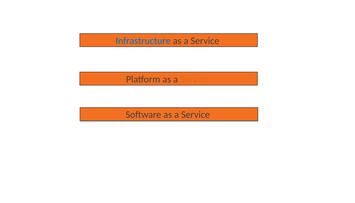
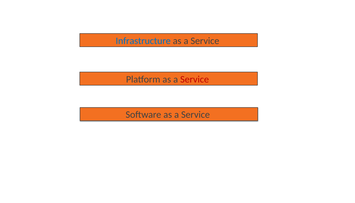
Service colour: orange -> red (195, 79)
